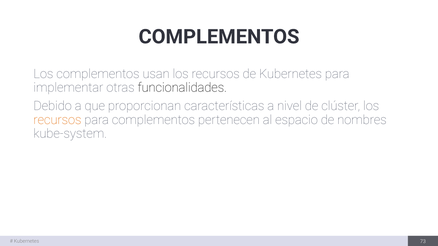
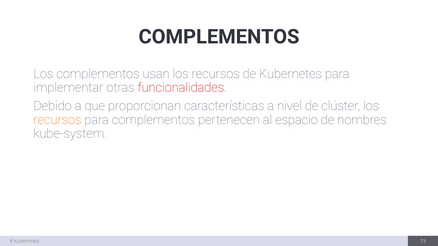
funcionalidades colour: black -> red (182, 88)
